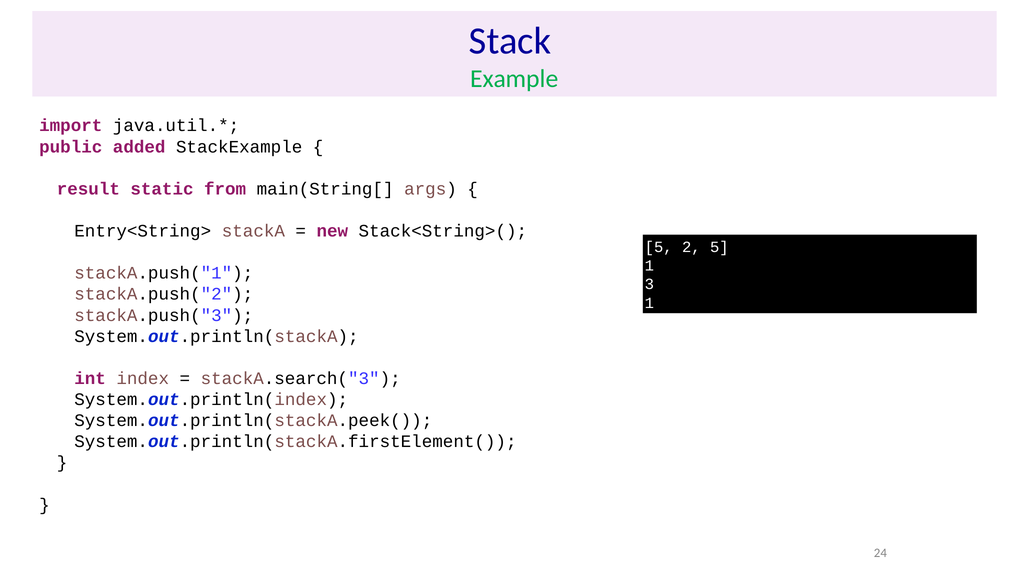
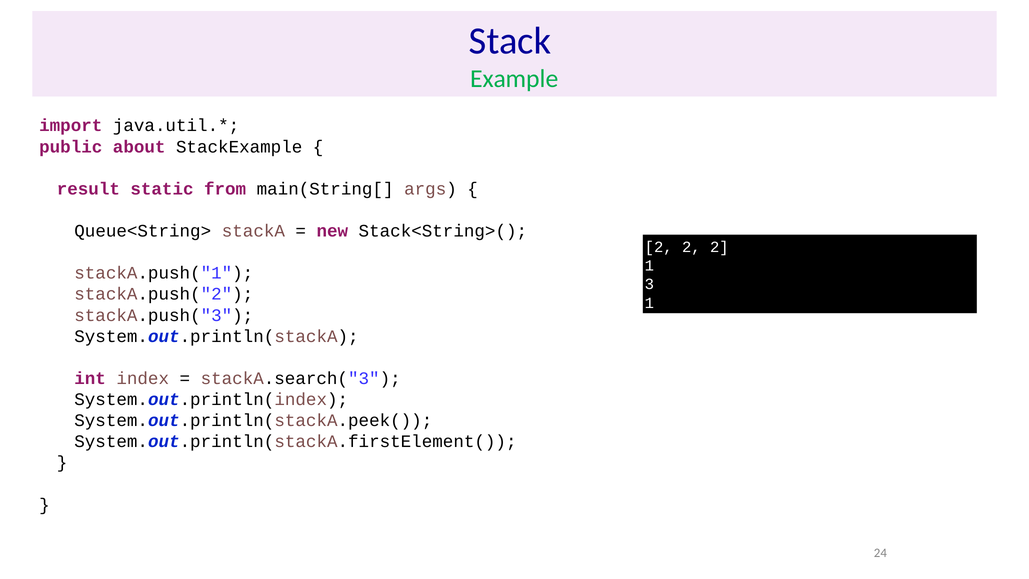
added: added -> about (139, 147)
Entry<String>: Entry<String> -> Queue<String> (143, 231)
5: 5 -> 2 (659, 247)
5: 5 -> 2 (719, 247)
